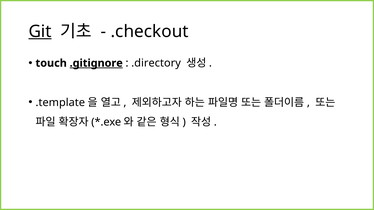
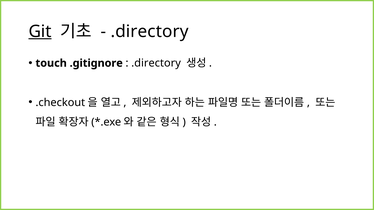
.checkout: .checkout -> .directory (150, 31)
.gitignore underline: present -> none (96, 63)
.template: .template -> .checkout (60, 103)
